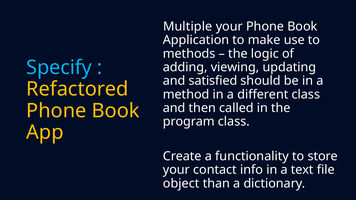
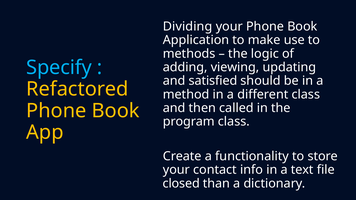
Multiple: Multiple -> Dividing (188, 26)
object: object -> closed (181, 184)
